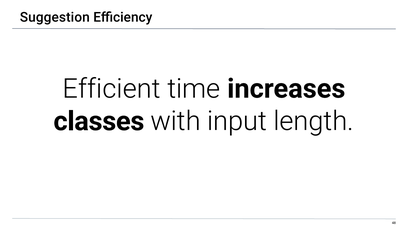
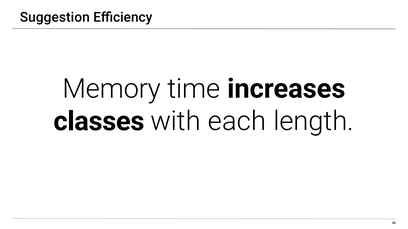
Efficient: Efficient -> Memory (112, 89)
input: input -> each (237, 122)
